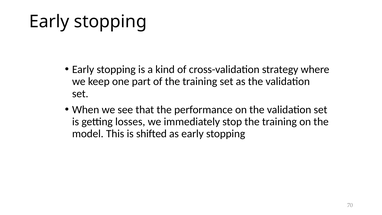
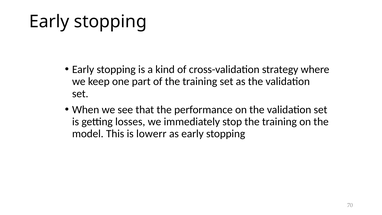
shifted: shifted -> lowerr (151, 134)
